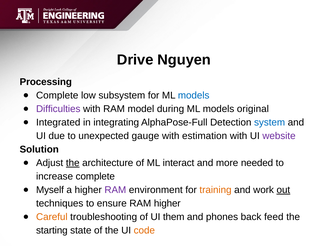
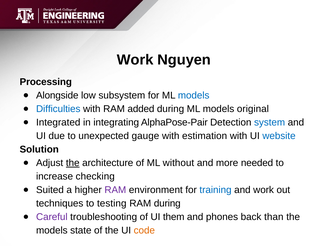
Drive: Drive -> Work (135, 60)
Complete: Complete -> Alongside (57, 95)
Difficulties colour: purple -> blue (58, 109)
model: model -> added (141, 109)
AlphaPose-Full: AlphaPose-Full -> AlphaPose-Pair (174, 122)
website colour: purple -> blue (279, 136)
interact: interact -> without (178, 163)
increase complete: complete -> checking (95, 176)
Myself: Myself -> Suited (50, 190)
training colour: orange -> blue (216, 190)
out underline: present -> none (283, 190)
ensure: ensure -> testing (112, 203)
RAM higher: higher -> during (167, 203)
Careful colour: orange -> purple (52, 217)
feed: feed -> than (274, 217)
starting: starting -> models (52, 230)
